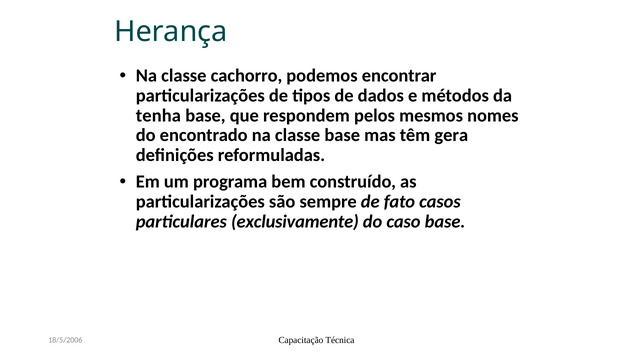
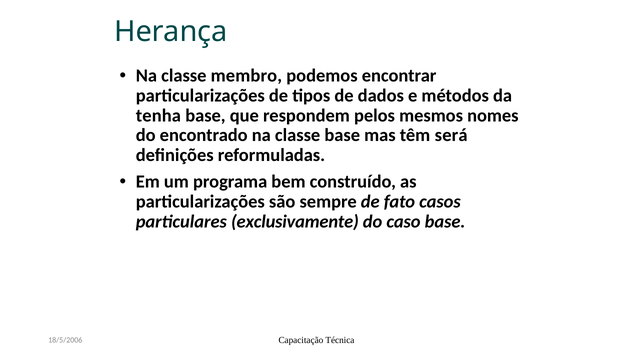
cachorro: cachorro -> membro (246, 76)
gera: gera -> será (451, 135)
